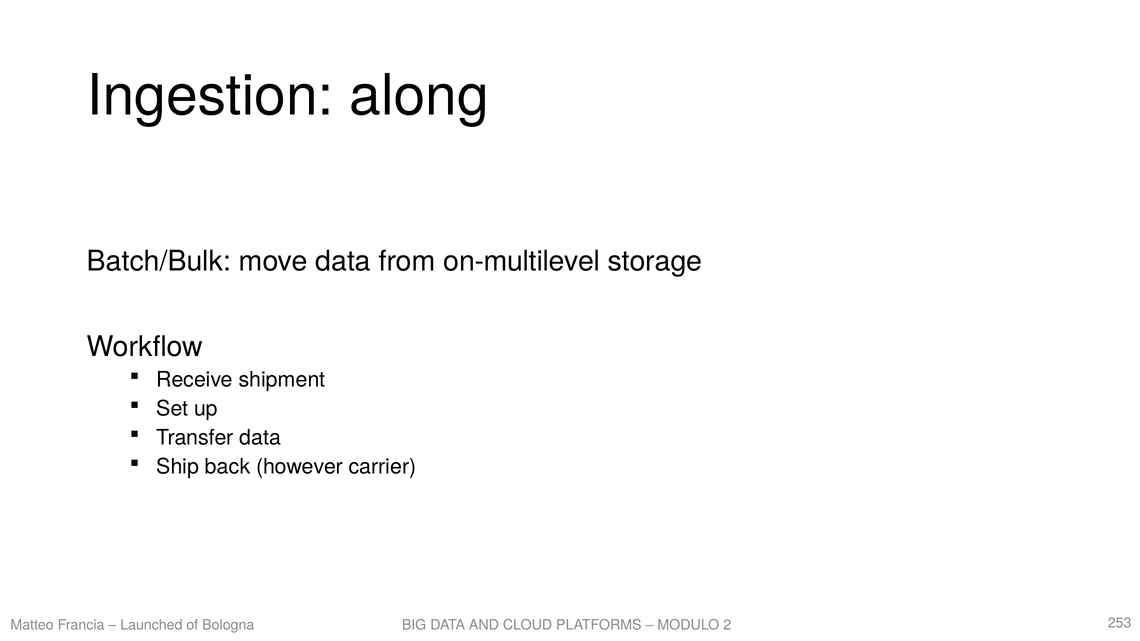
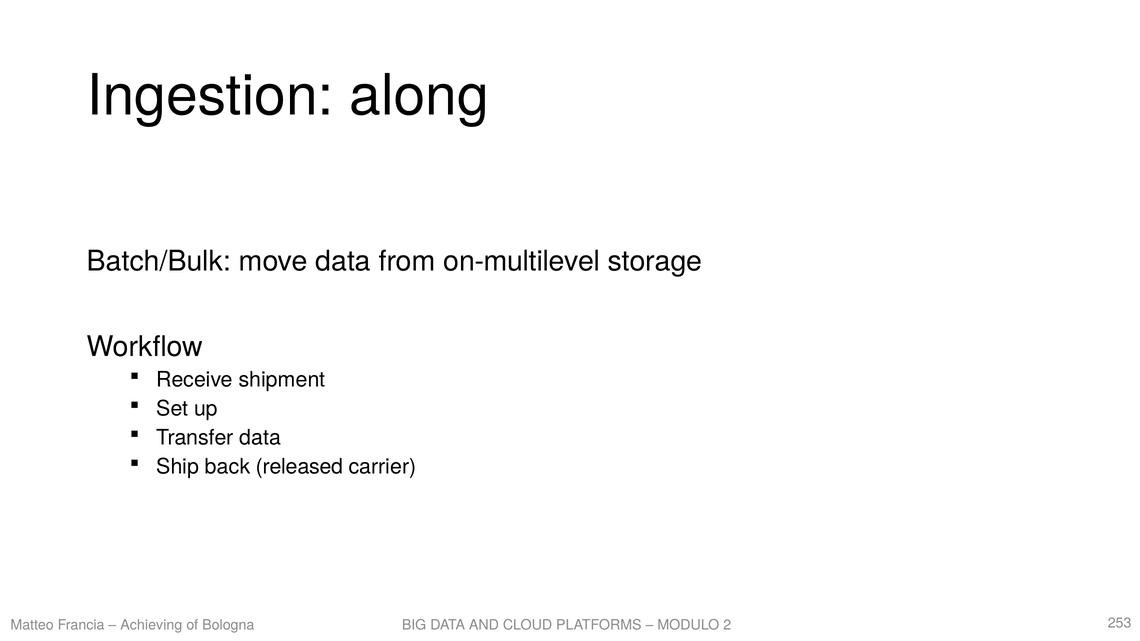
however: however -> released (300, 467)
Launched: Launched -> Achieving (151, 625)
